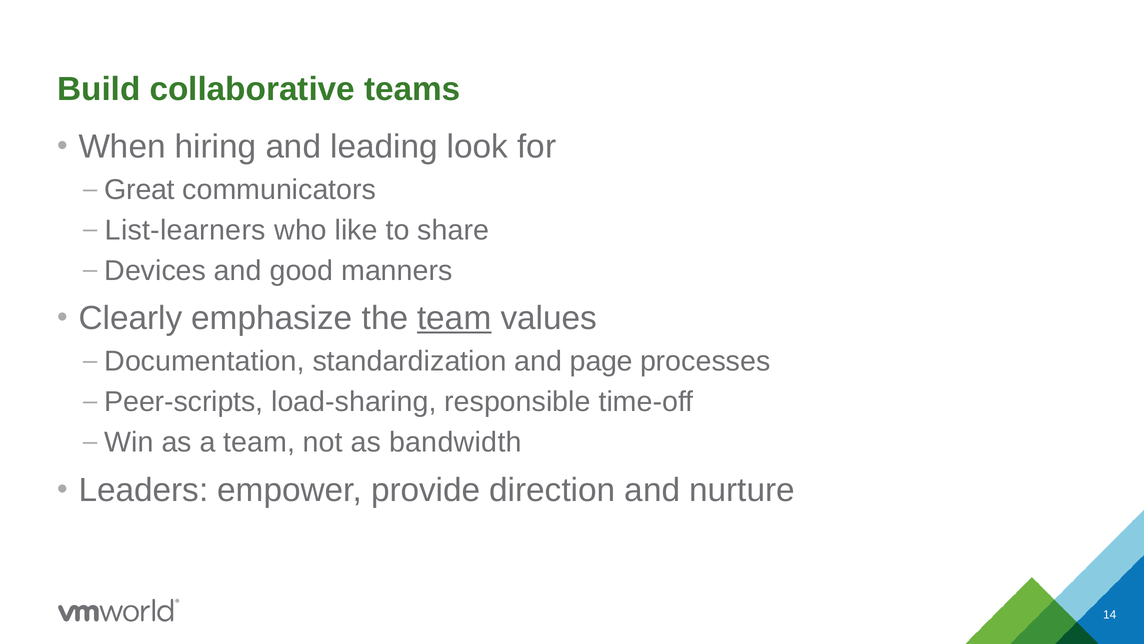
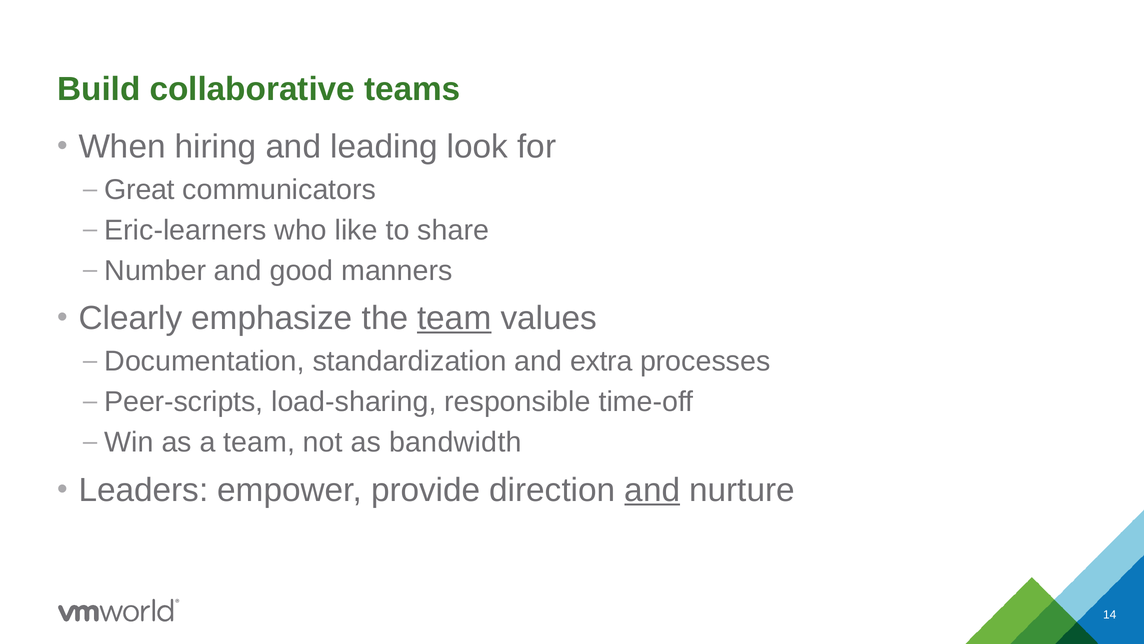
List-learners: List-learners -> Eric-learners (185, 230)
Devices: Devices -> Number (155, 270)
page: page -> extra (601, 361)
and underline: none -> present (652, 490)
